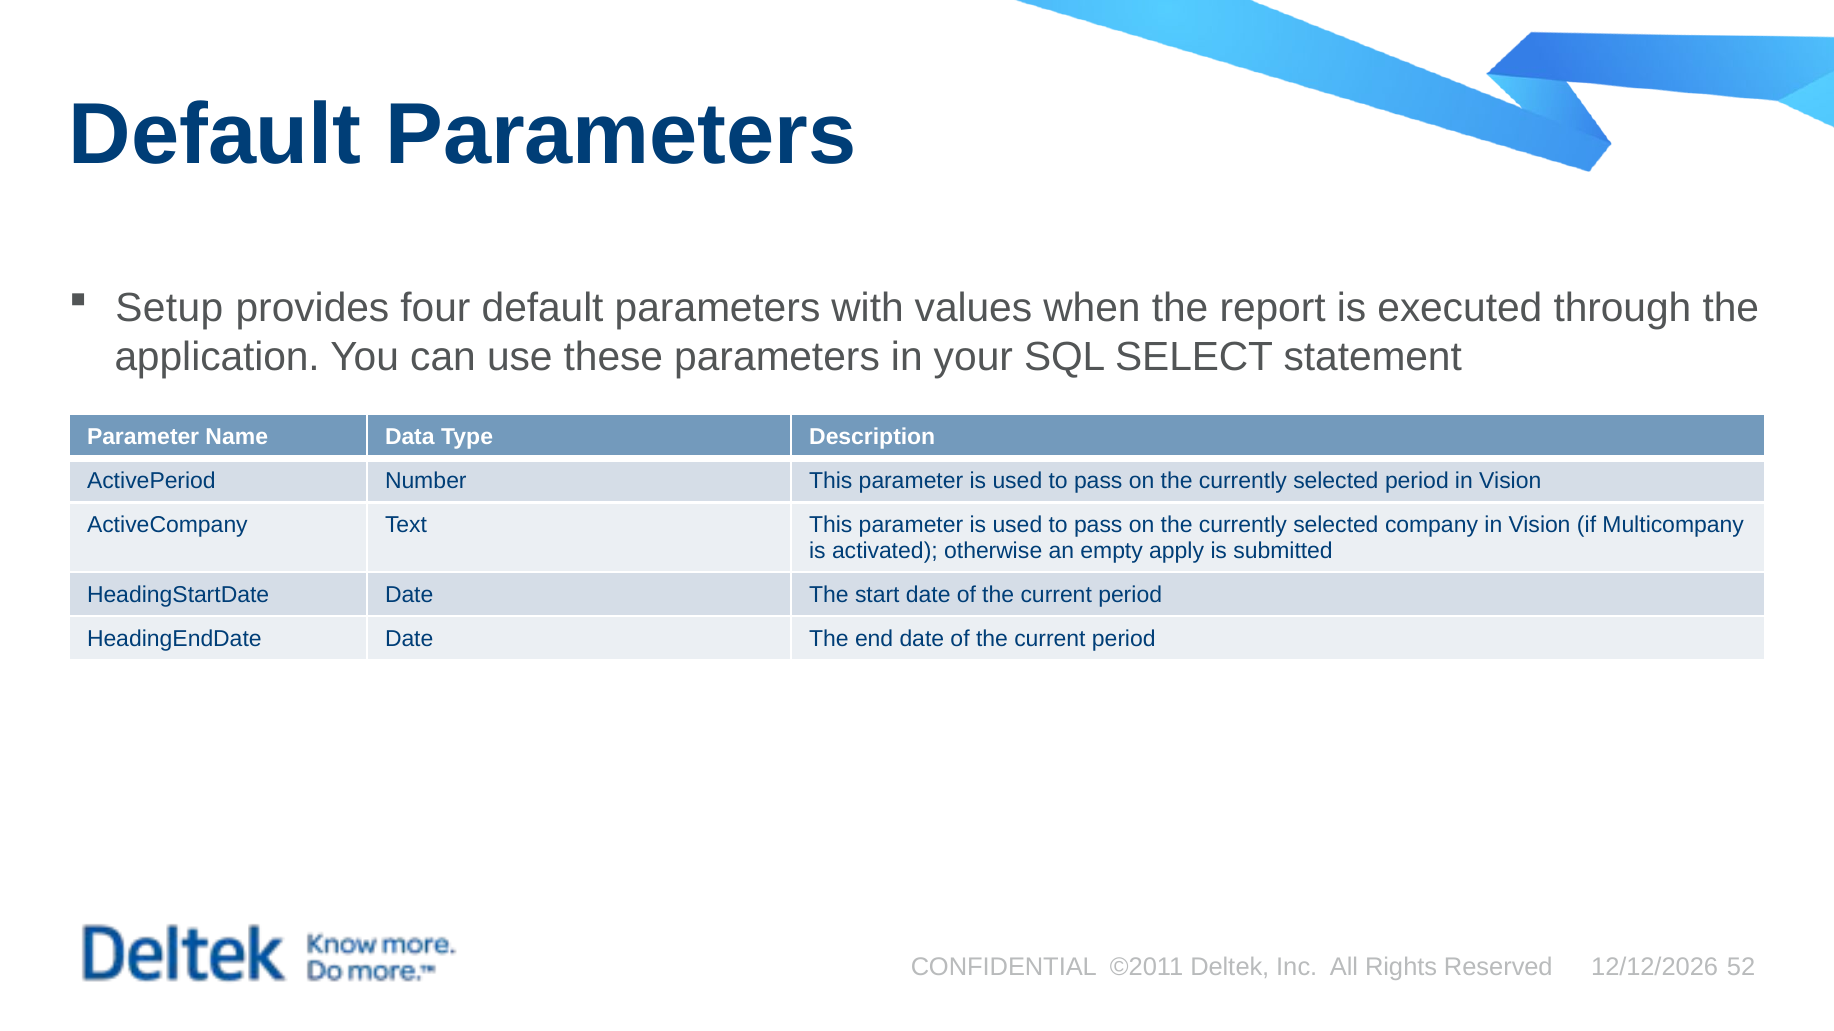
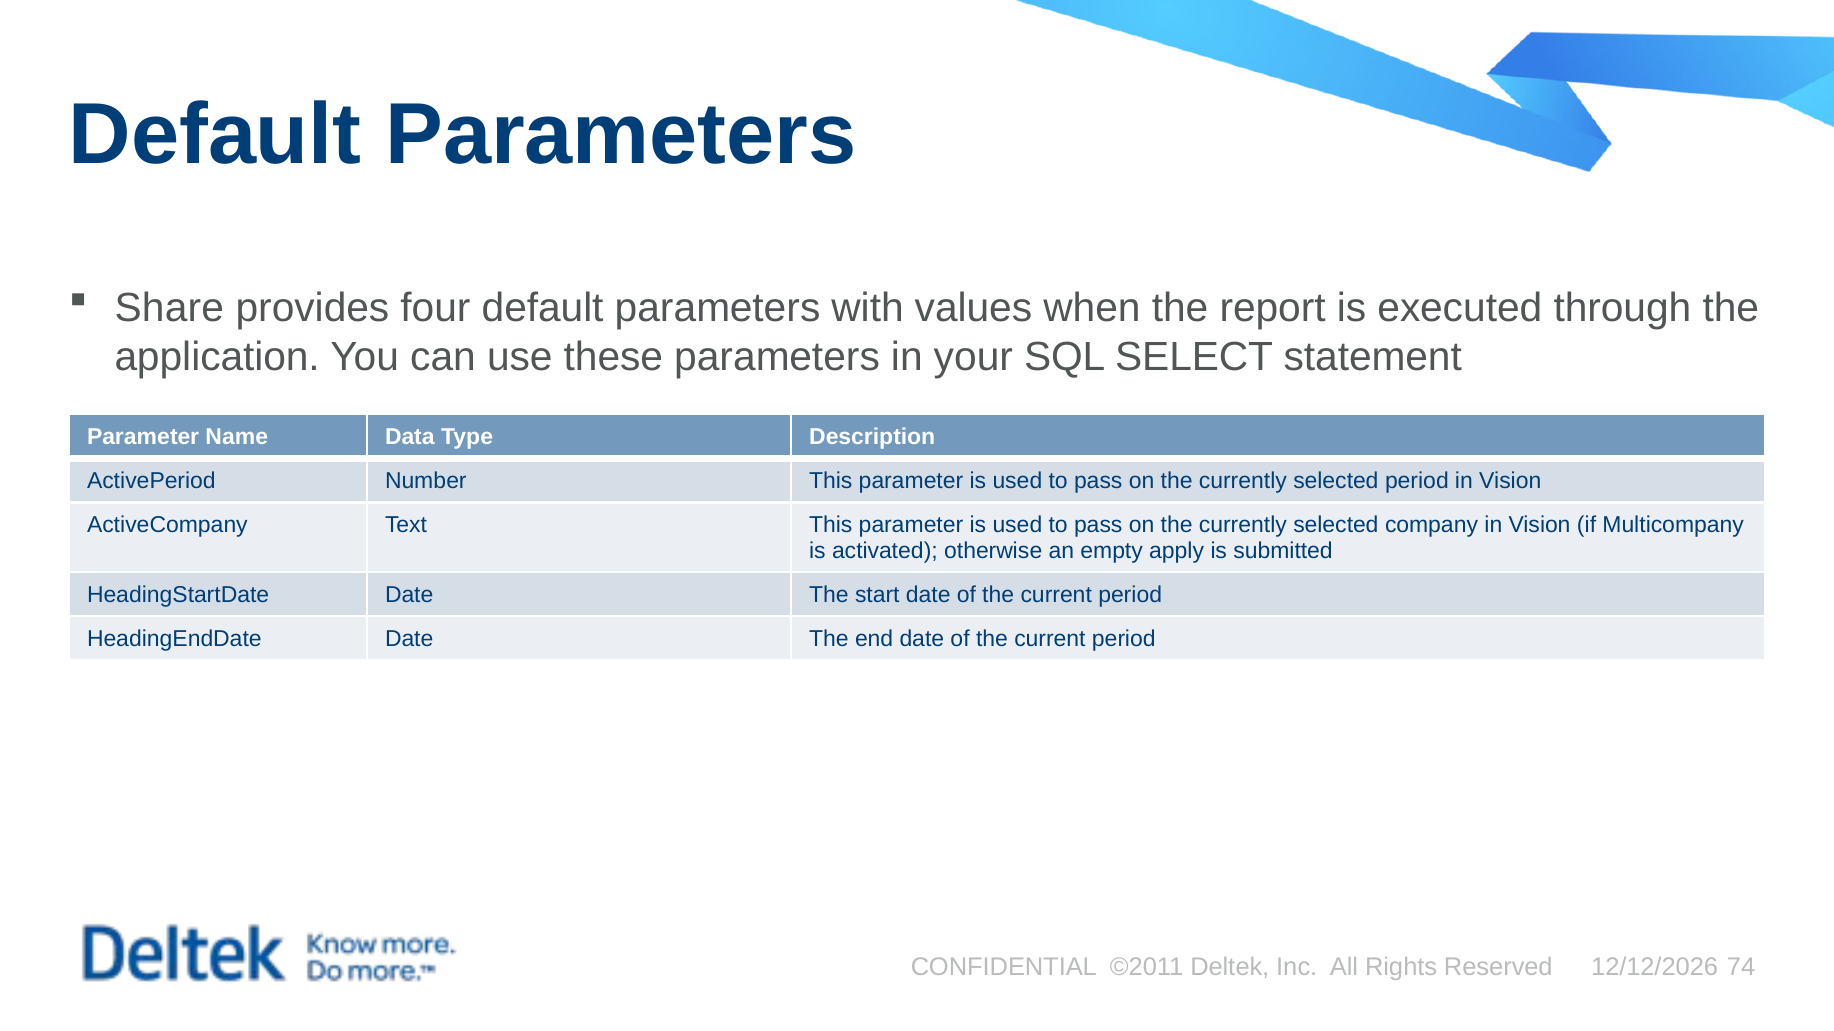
Setup: Setup -> Share (169, 308)
52: 52 -> 74 (1741, 968)
